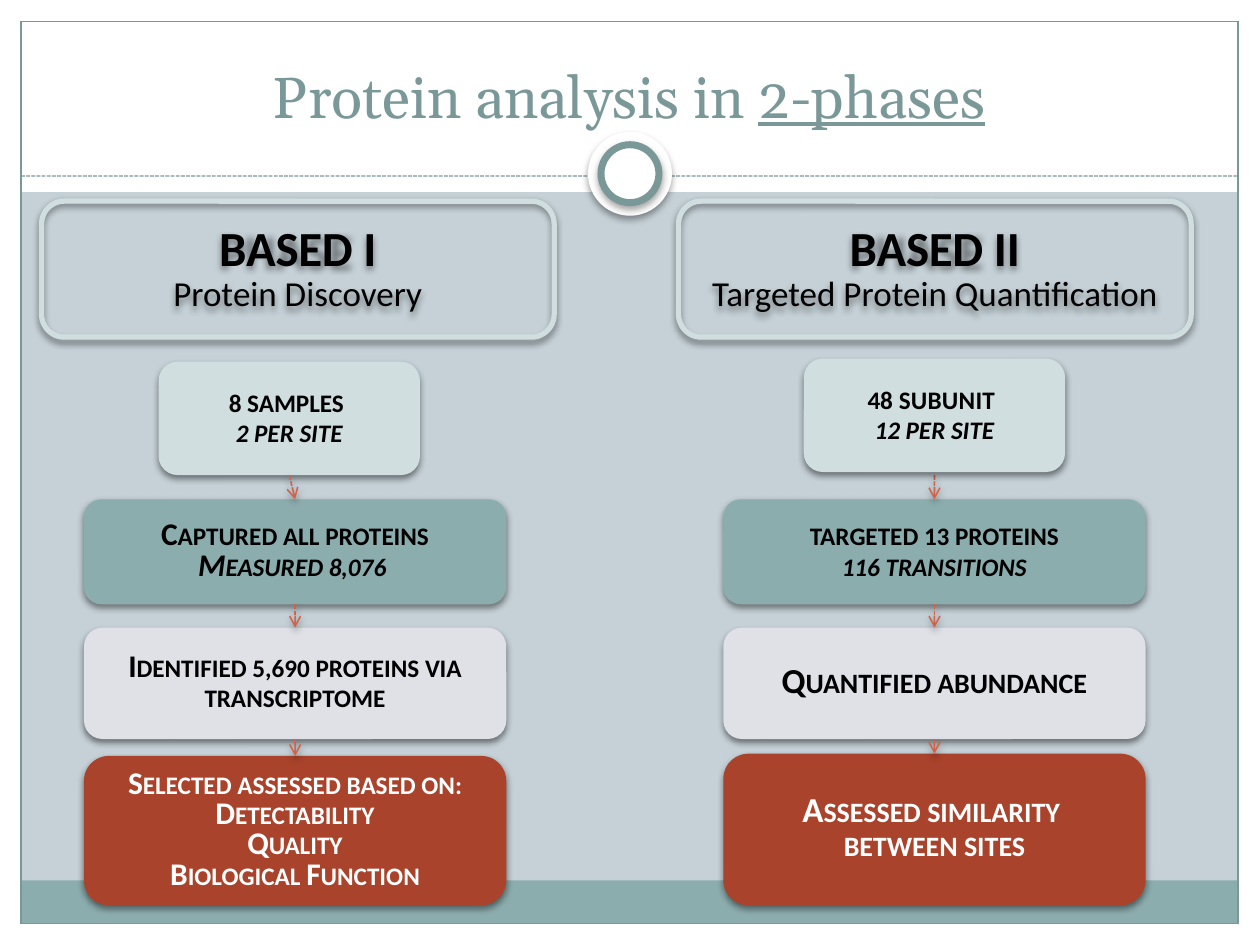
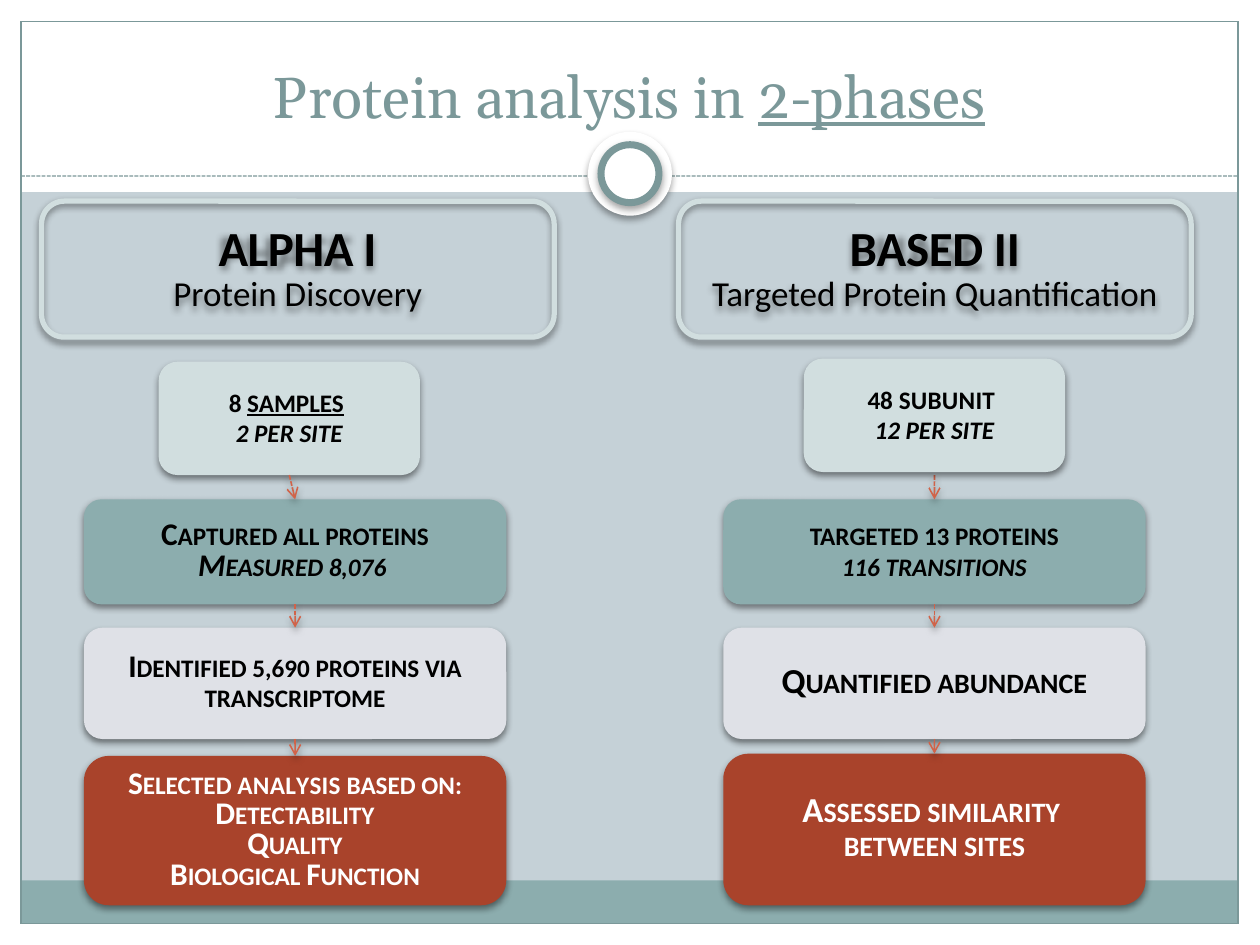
BASED: BASED -> ALPHA (286, 250)
SAMPLES underline: none -> present (296, 404)
ASSESSED: ASSESSED -> ANALYSIS (289, 786)
